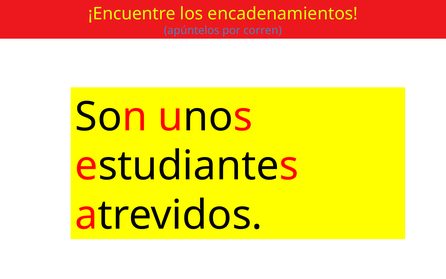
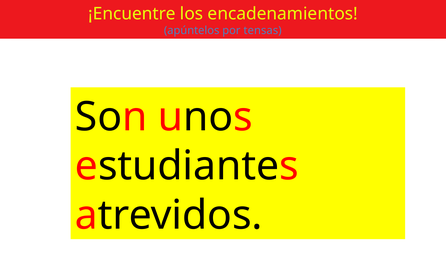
corren: corren -> tensas (263, 30)
